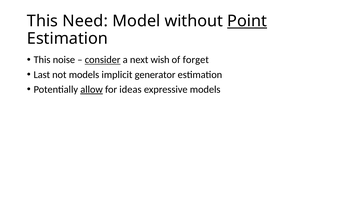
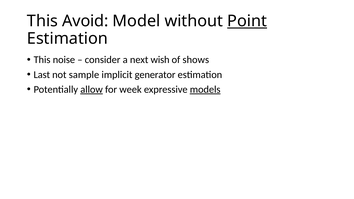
Need: Need -> Avoid (85, 21)
consider underline: present -> none (103, 60)
forget: forget -> shows (196, 60)
not models: models -> sample (84, 75)
ideas: ideas -> week (131, 90)
models underline: none -> present (205, 90)
